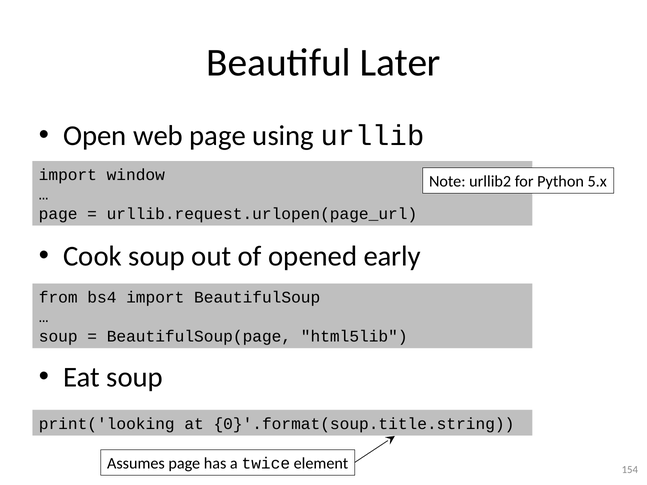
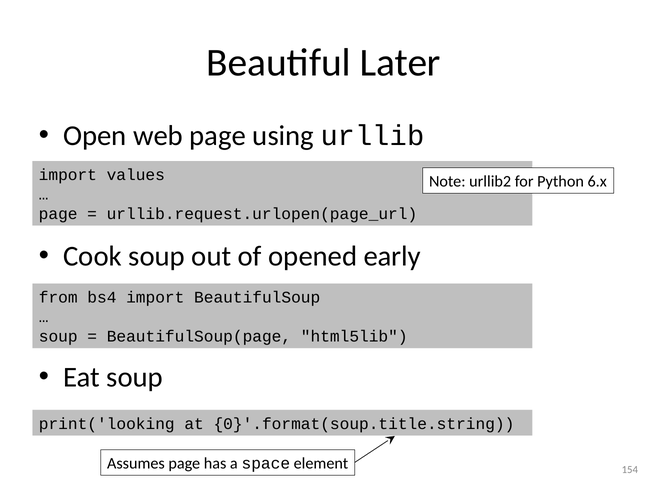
window: window -> values (136, 175)
5.x: 5.x -> 6.x (597, 182)
twice: twice -> space (266, 464)
